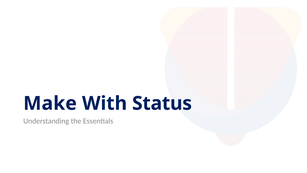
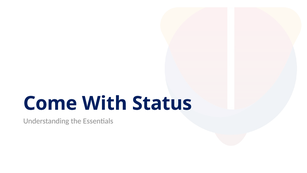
Make: Make -> Come (50, 103)
